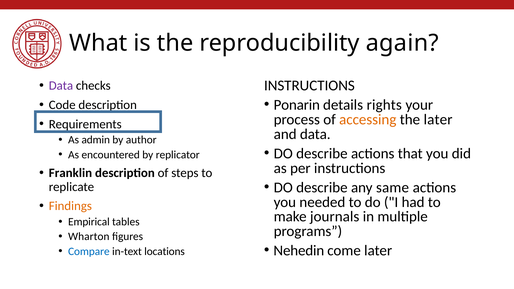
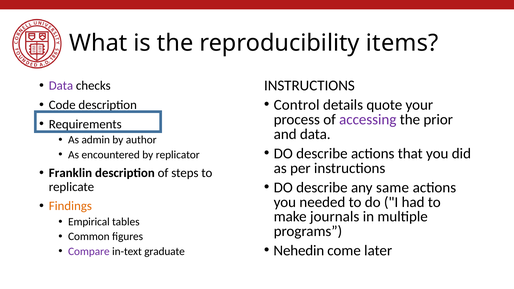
again: again -> items (402, 43)
Ponarin: Ponarin -> Control (297, 105)
rights: rights -> quote (384, 105)
accessing colour: orange -> purple (368, 120)
the later: later -> prior (438, 120)
Wharton: Wharton -> Common (89, 237)
Compare colour: blue -> purple (89, 251)
locations: locations -> graduate (165, 251)
